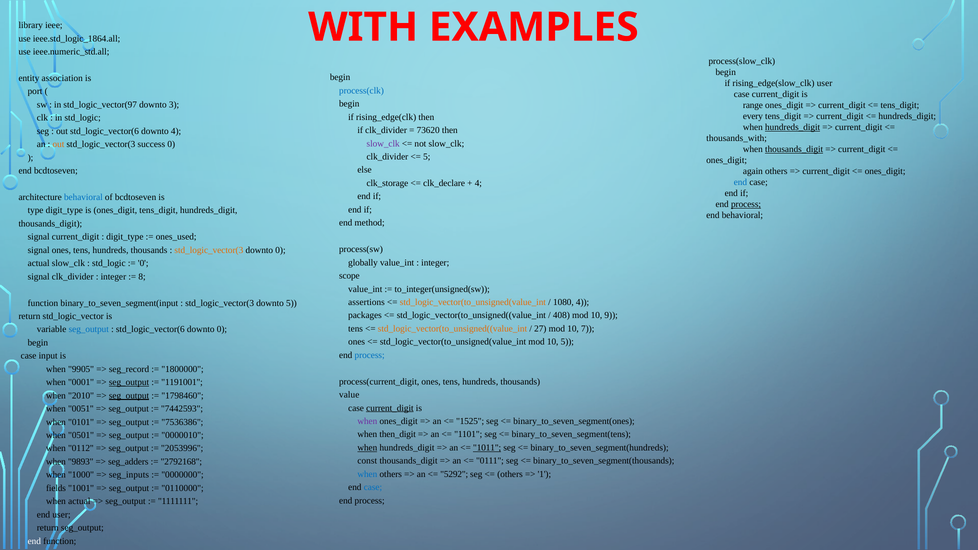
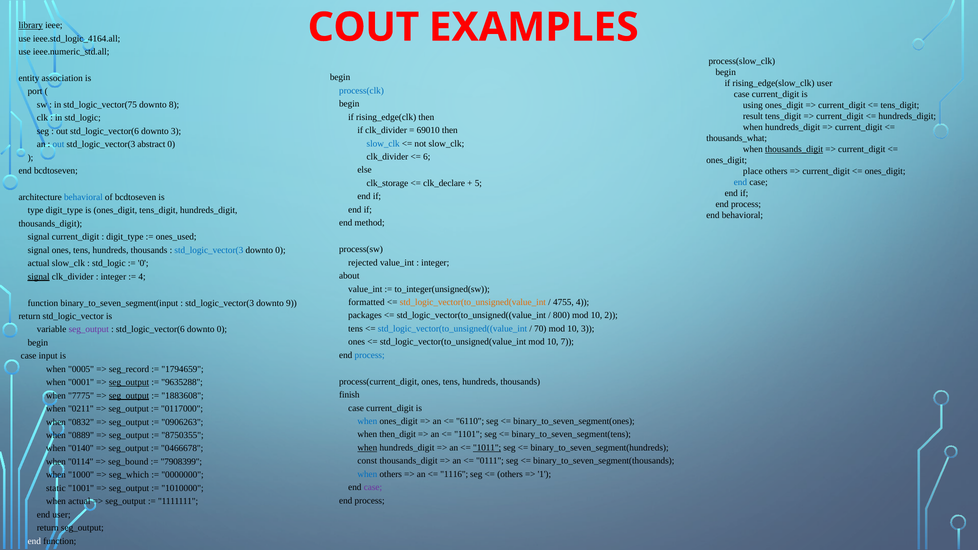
WITH: WITH -> COUT (363, 27)
library underline: none -> present (31, 25)
ieee.std_logic_1864.all: ieee.std_logic_1864.all -> ieee.std_logic_4164.all (77, 39)
std_logic_vector(97: std_logic_vector(97 -> std_logic_vector(75 (100, 105)
3: 3 -> 8 (174, 105)
range: range -> using (753, 105)
every: every -> result (753, 116)
hundreds_digit underline: present -> none (793, 127)
73620: 73620 -> 69010 (428, 130)
downto 4: 4 -> 3 (176, 131)
thousands_with: thousands_with -> thousands_what (737, 138)
slow_clk colour: purple -> blue (383, 144)
out colour: orange -> blue (58, 144)
success: success -> abstract (151, 144)
5: 5 -> 6 (427, 157)
again: again -> place (753, 171)
4: 4 -> 5 (478, 183)
process underline: present -> none (746, 204)
std_logic_vector(3 colour: orange -> blue (209, 250)
globally: globally -> rejected (363, 263)
scope: scope -> about (349, 276)
signal underline: none -> present (39, 277)
8: 8 -> 4 (142, 277)
assertions: assertions -> formatted (366, 302)
1080: 1080 -> 4755 (563, 302)
downto 5: 5 -> 9 (291, 303)
408: 408 -> 800 (561, 315)
9: 9 -> 2 (611, 315)
std_logic_vector(to_unsigned((value_int colour: orange -> blue (452, 329)
27: 27 -> 70 (540, 329)
10 7: 7 -> 3 (588, 329)
seg_output colour: blue -> purple (89, 329)
10 5: 5 -> 7 (567, 342)
9905: 9905 -> 0005 (81, 369)
1800000: 1800000 -> 1794659 (183, 369)
1191001: 1191001 -> 9635288 (182, 382)
value: value -> finish (349, 395)
2010: 2010 -> 7775 (81, 396)
1798460: 1798460 -> 1883608 (183, 396)
current_digit underline: present -> none (390, 408)
0051: 0051 -> 0211 (81, 409)
7442593: 7442593 -> 0117000 (182, 409)
when colour: purple -> blue (367, 421)
1525: 1525 -> 6110 (470, 421)
0101: 0101 -> 0832 (81, 422)
7536386: 7536386 -> 0906263 (182, 422)
0501: 0501 -> 0889 (81, 435)
0000010: 0000010 -> 8750355 (183, 435)
0112: 0112 -> 0140 (81, 449)
2053996: 2053996 -> 0466678 (182, 449)
9893: 9893 -> 0114 (81, 462)
seg_adders: seg_adders -> seg_bound (128, 462)
2792168: 2792168 -> 7908399 (181, 462)
5292: 5292 -> 1116 (454, 474)
seg_inputs: seg_inputs -> seg_which (129, 475)
case colour: blue -> purple (373, 487)
fields: fields -> static (56, 488)
0110000: 0110000 -> 1010000 (183, 488)
